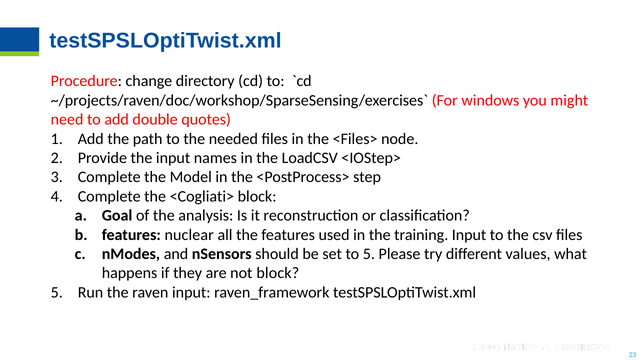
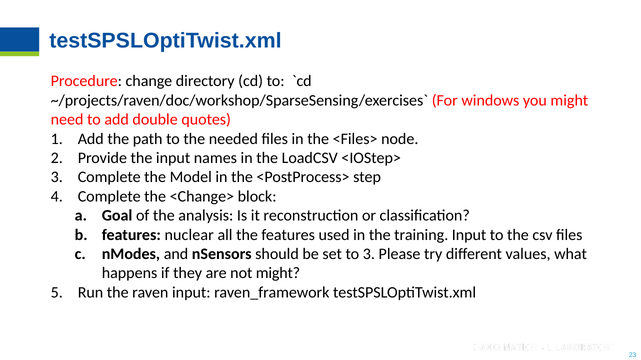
<Cogliati>: <Cogliati> -> <Change> (202, 197)
to 5: 5 -> 3 (369, 254)
not block: block -> might (278, 274)
